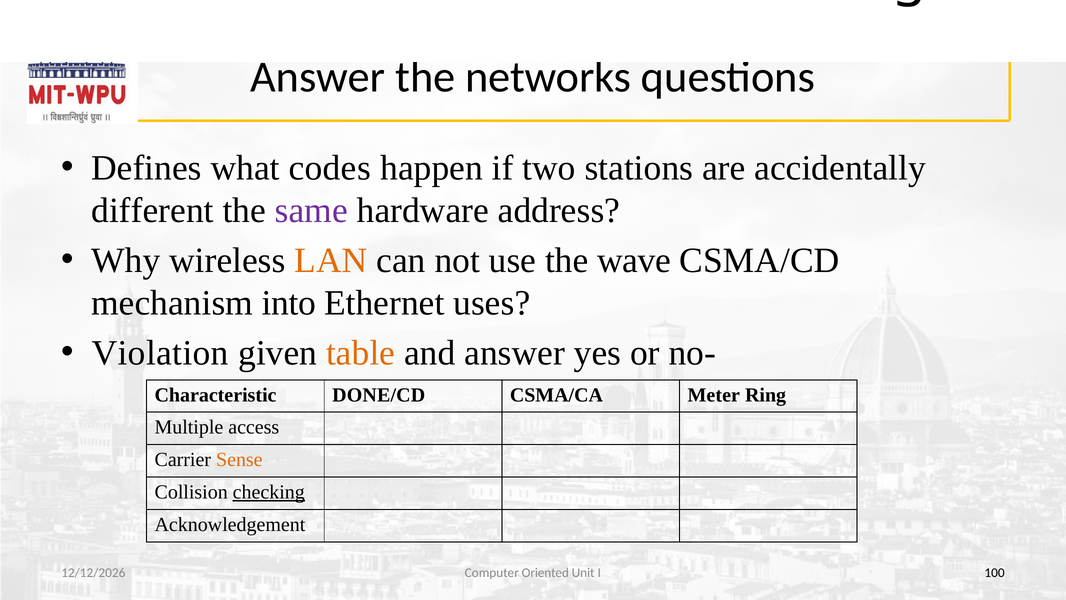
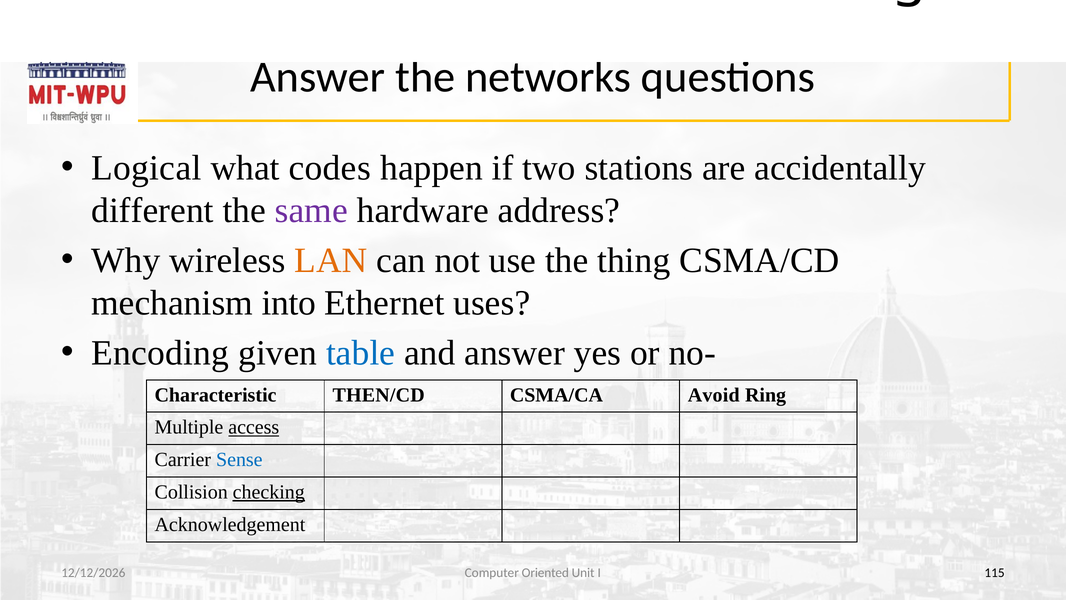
Defines: Defines -> Logical (146, 168)
wave: wave -> thing (634, 260)
Violation: Violation -> Encoding (160, 353)
table colour: orange -> blue (361, 353)
DONE/CD: DONE/CD -> THEN/CD (379, 395)
Meter: Meter -> Avoid (714, 395)
access underline: none -> present (254, 427)
Sense colour: orange -> blue (239, 459)
100: 100 -> 115 (995, 572)
